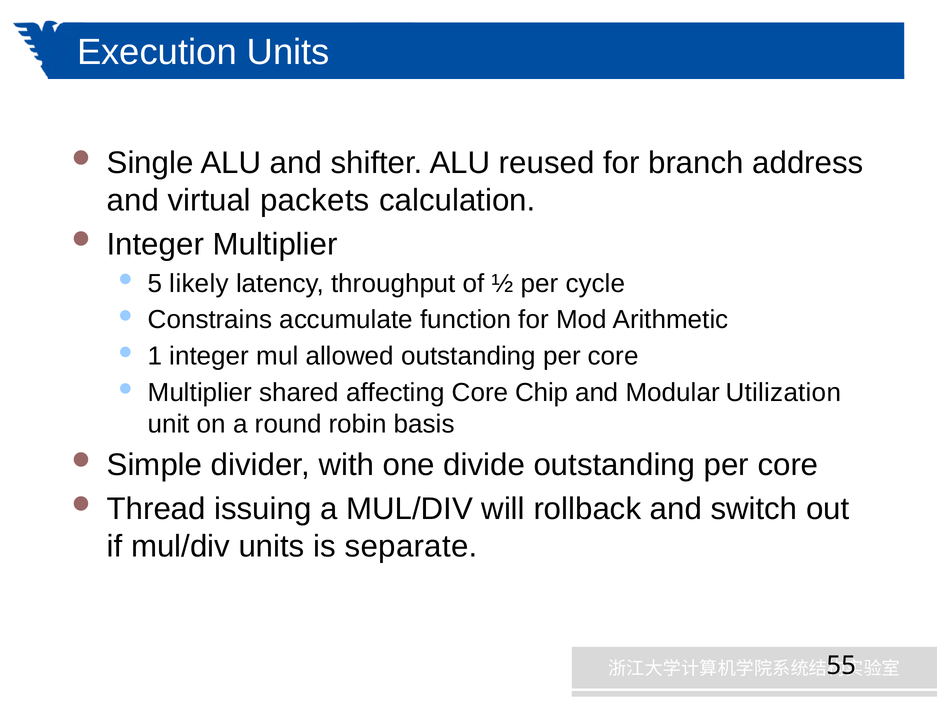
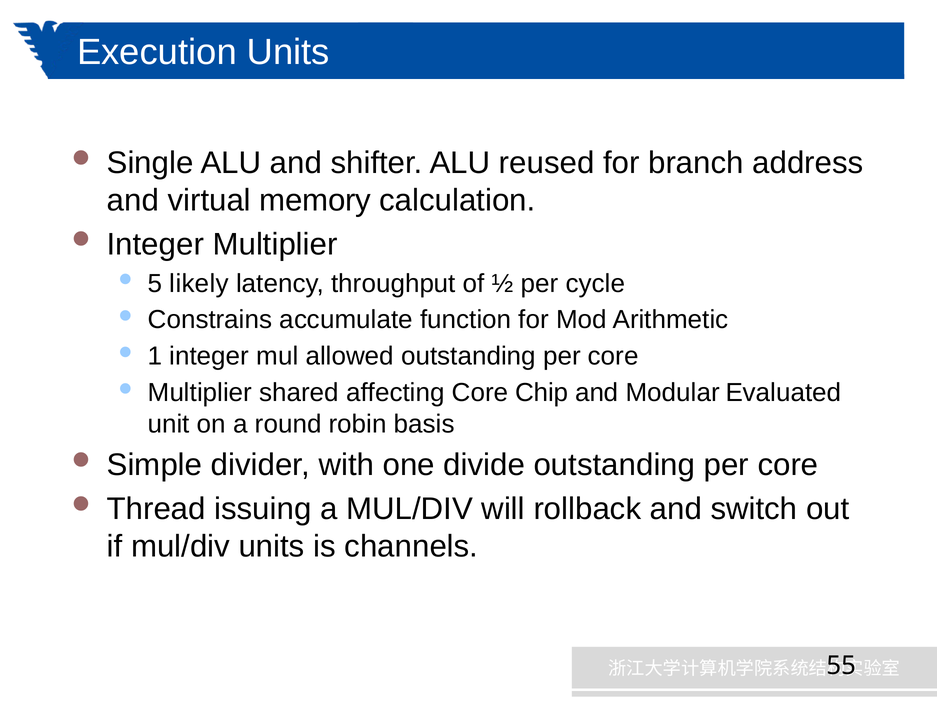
packets: packets -> memory (315, 200)
Utilization: Utilization -> Evaluated (783, 393)
separate: separate -> channels (411, 546)
